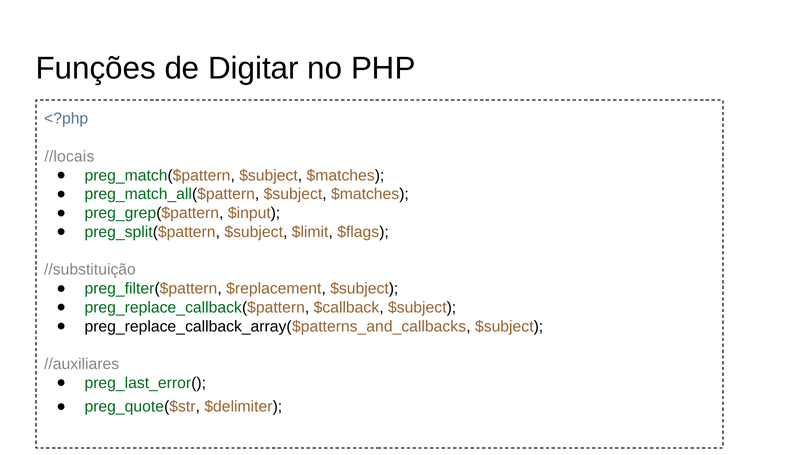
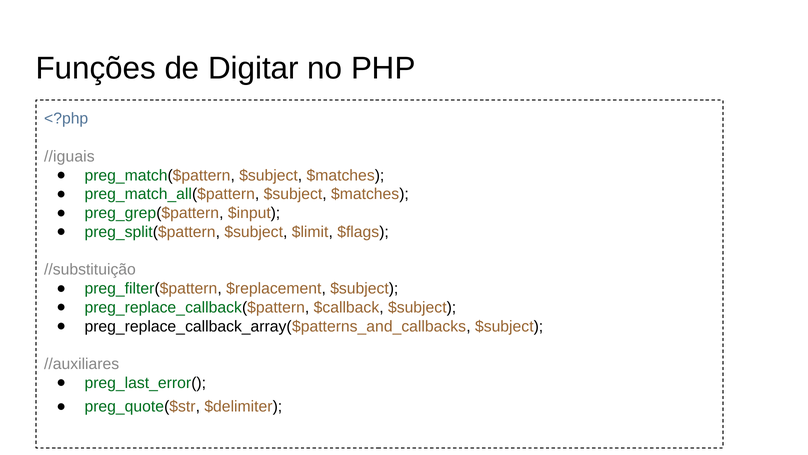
//locais: //locais -> //iguais (69, 156)
